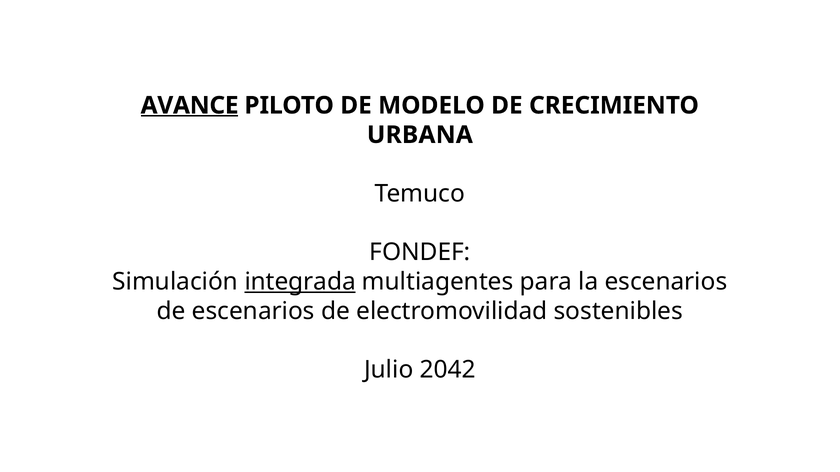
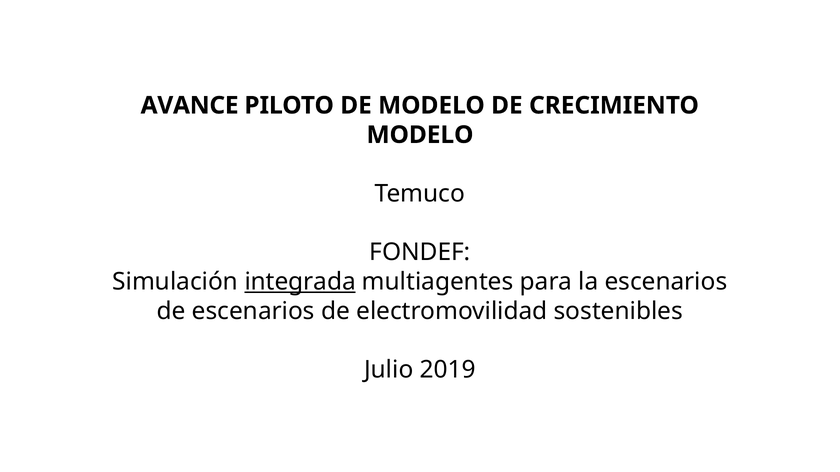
AVANCE underline: present -> none (190, 106)
URBANA: URBANA -> MODELO (420, 135)
2042: 2042 -> 2019 (448, 370)
